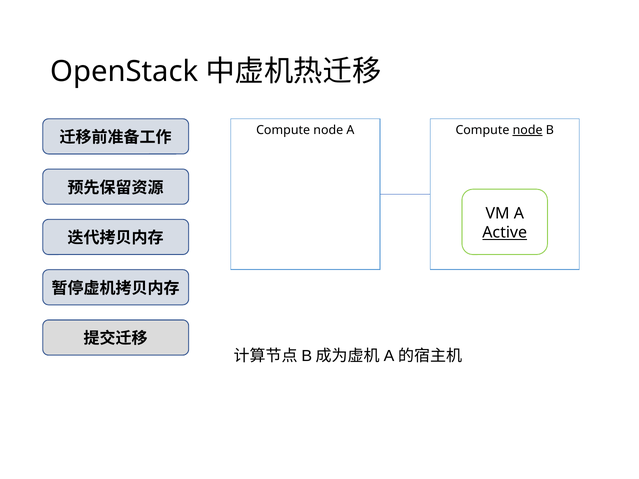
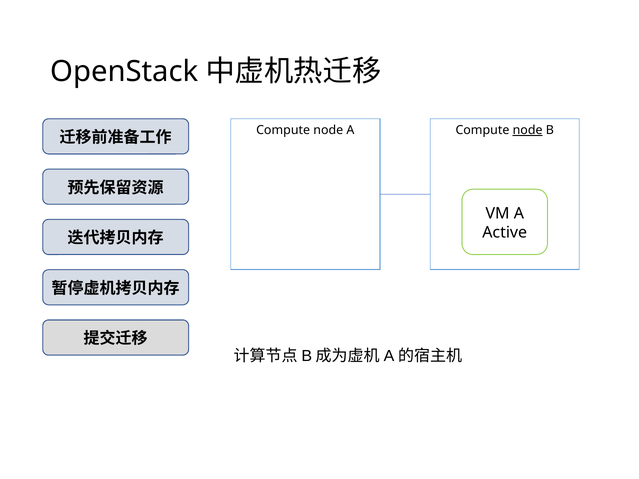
Active underline: present -> none (505, 233)
